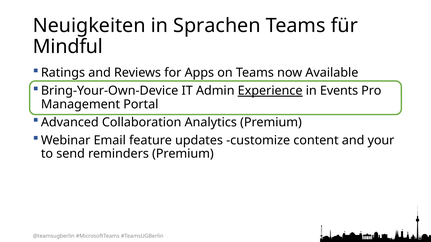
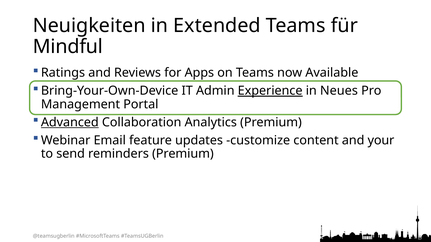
Sprachen: Sprachen -> Extended (217, 26)
Events: Events -> Neues (339, 91)
Advanced underline: none -> present (70, 122)
